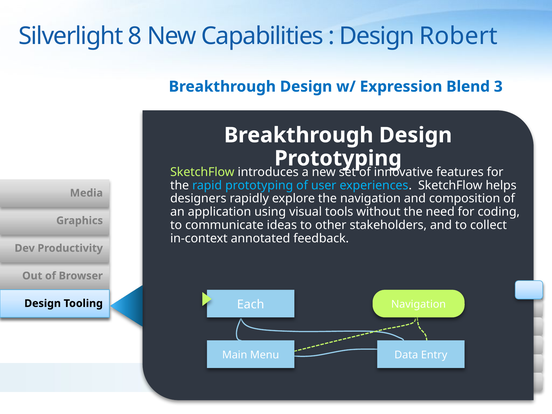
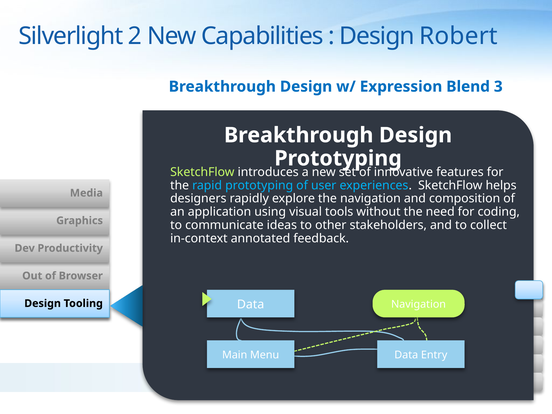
8: 8 -> 2 (135, 36)
Each: Each -> Data (251, 304)
